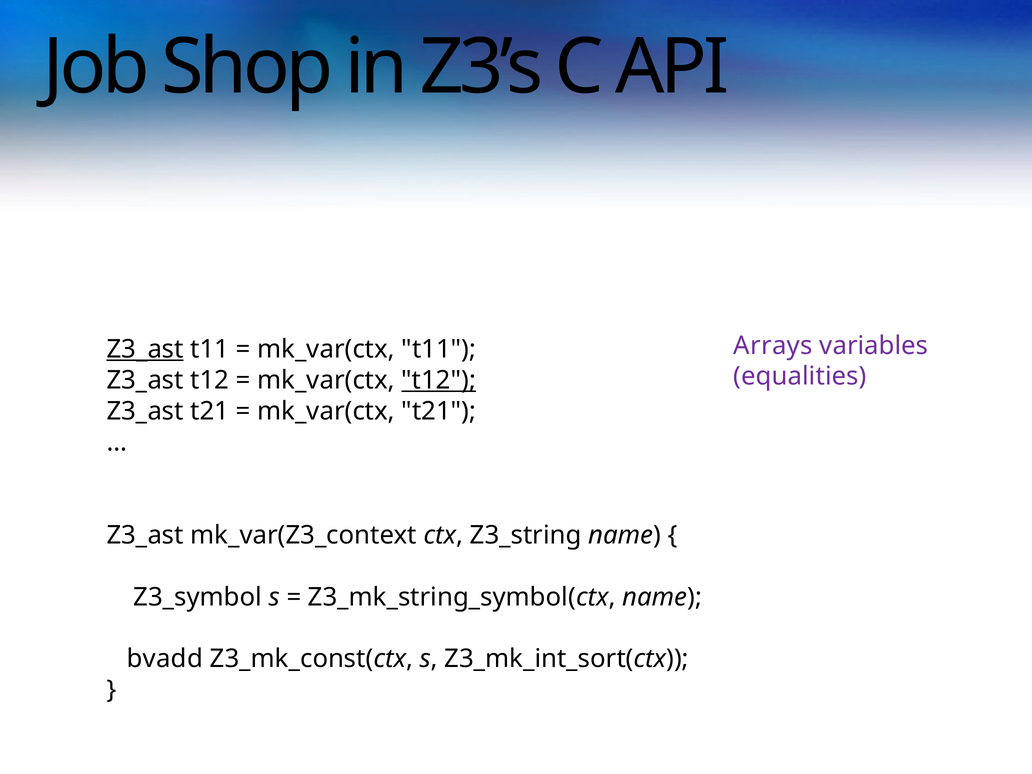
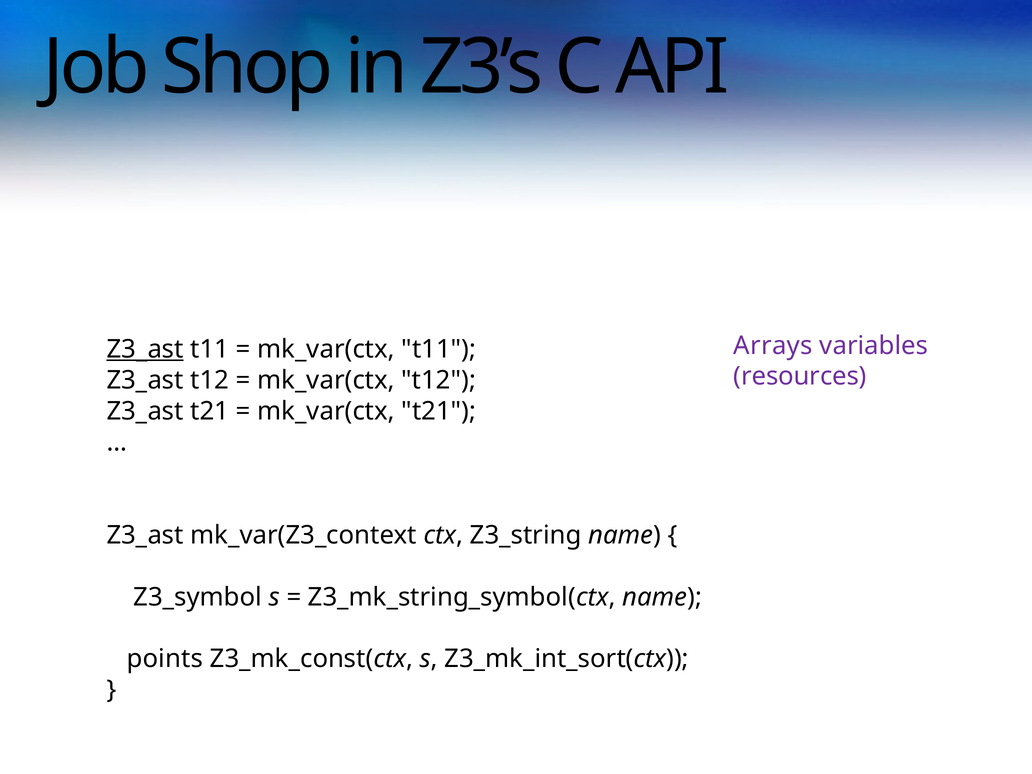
equalities: equalities -> resources (800, 376)
t12 underline: present -> none (439, 380)
bvadd: bvadd -> points (165, 659)
